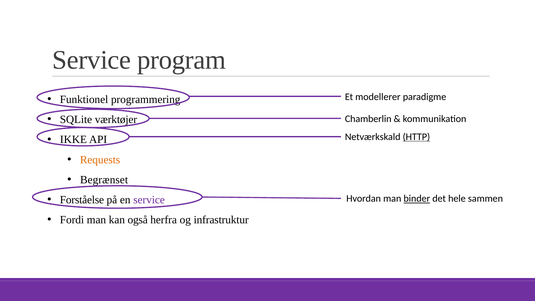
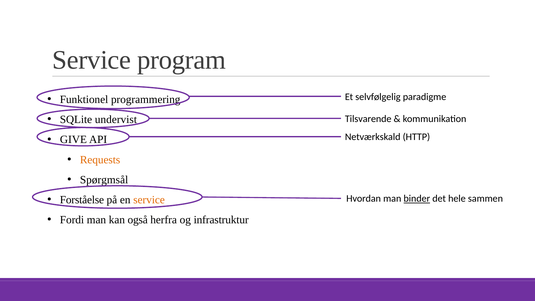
modellerer: modellerer -> selvfølgelig (378, 97)
værktøjer: værktøjer -> undervist (116, 120)
Chamberlin: Chamberlin -> Tilsvarende (368, 119)
HTTP underline: present -> none (416, 137)
IKKE: IKKE -> GIVE (73, 140)
Begrænset: Begrænset -> Spørgmsål (104, 180)
service colour: purple -> orange (149, 200)
